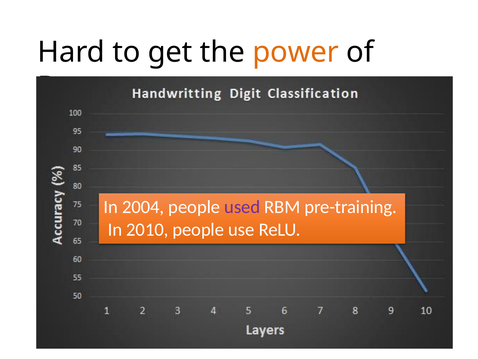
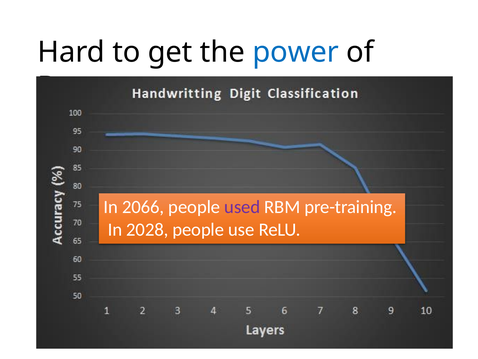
power colour: orange -> blue (296, 52)
2004: 2004 -> 2066 (143, 207)
2010: 2010 -> 2028 (147, 229)
